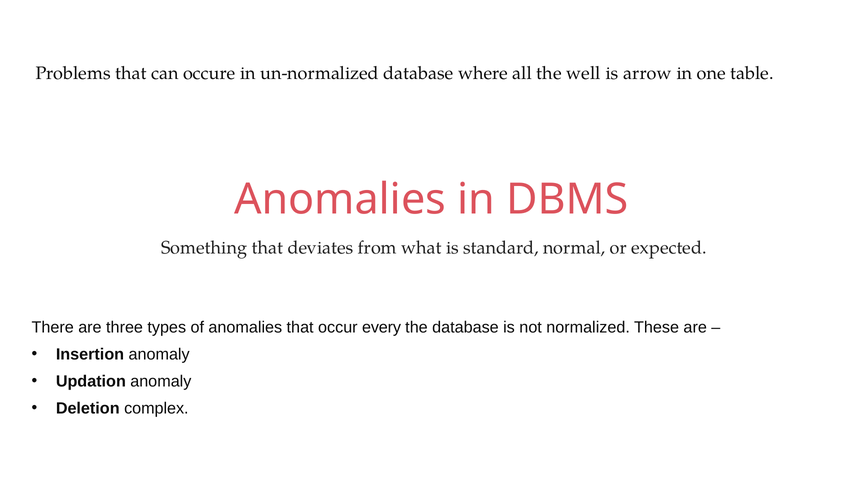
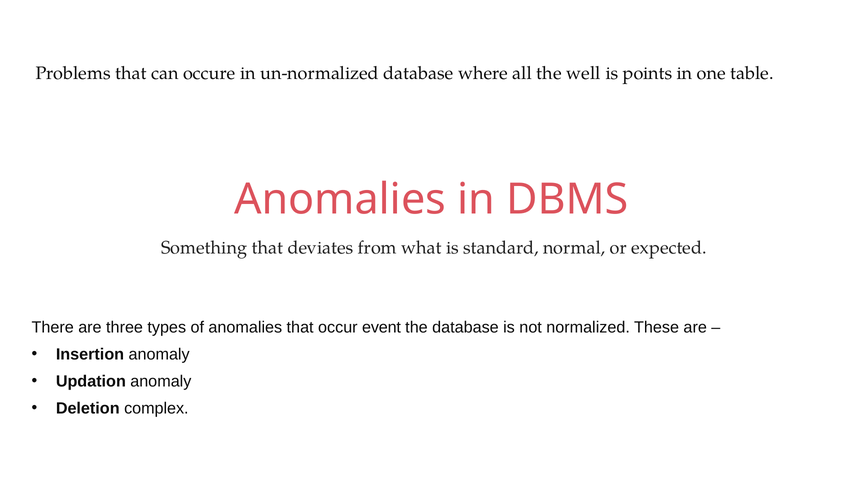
arrow: arrow -> points (648, 73)
every: every -> event (382, 327)
